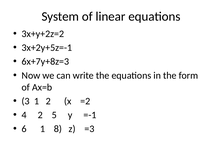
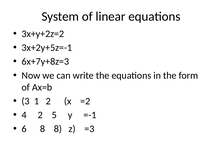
6 1: 1 -> 8 (43, 128)
